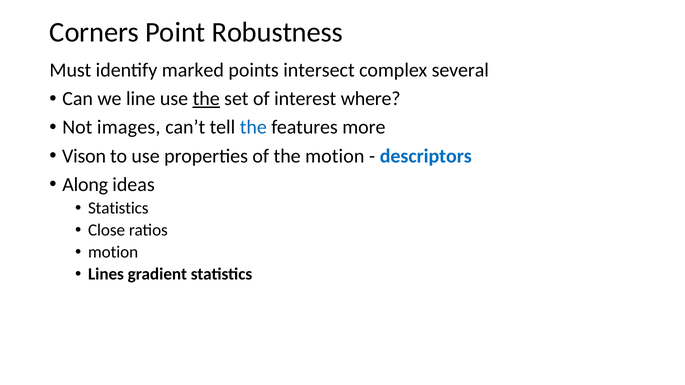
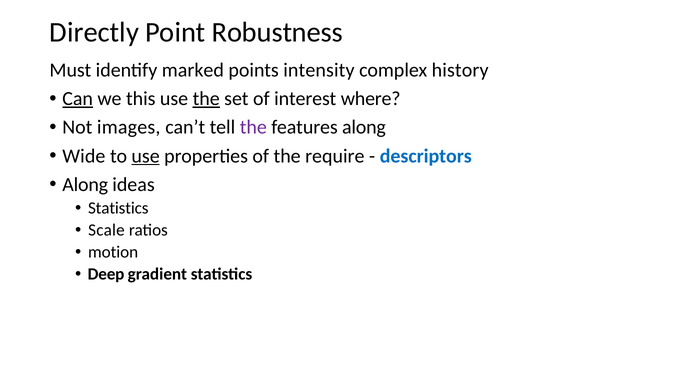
Corners: Corners -> Directly (94, 32)
intersect: intersect -> intensity (319, 70)
several: several -> history (460, 70)
Can underline: none -> present (78, 99)
line: line -> this (141, 99)
the colour: blue -> purple (253, 127)
features more: more -> along (364, 127)
Vison: Vison -> Wide (84, 156)
use underline: none -> present (146, 156)
the motion: motion -> require (335, 156)
Close: Close -> Scale (106, 230)
Lines: Lines -> Deep (106, 275)
